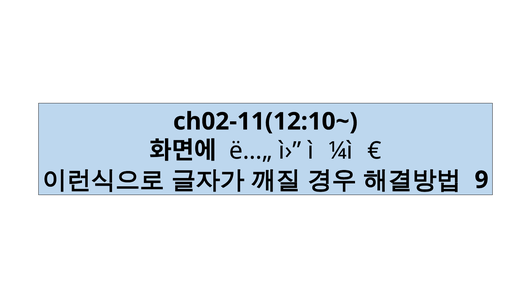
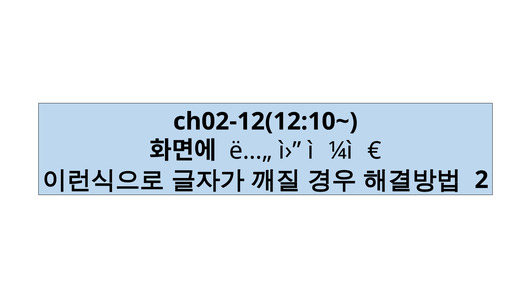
ch02-11(12:10~: ch02-11(12:10~ -> ch02-12(12:10~ (265, 121)
9: 9 -> 2 (482, 180)
